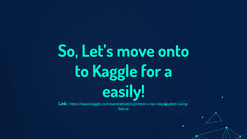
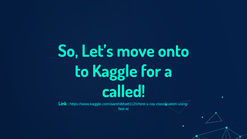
easily: easily -> called (124, 92)
